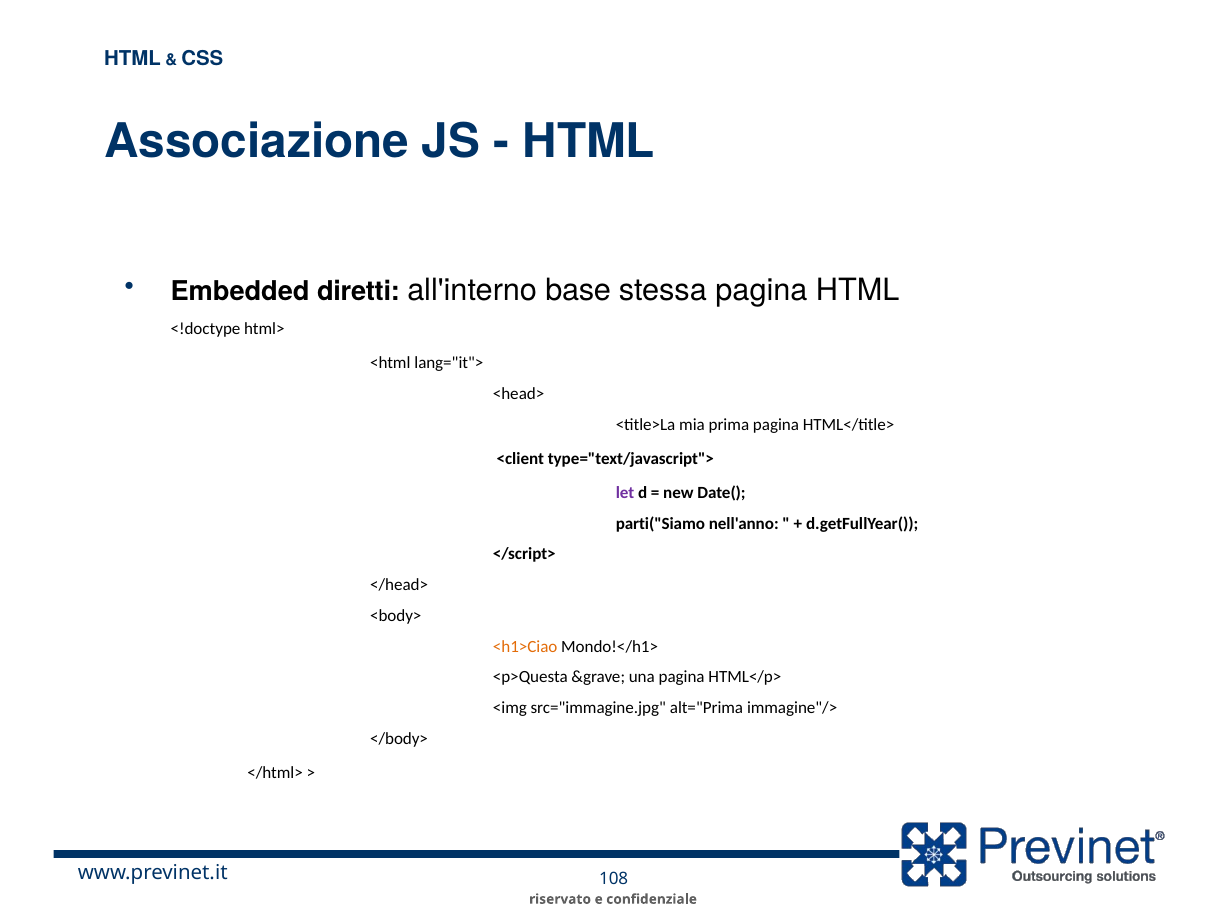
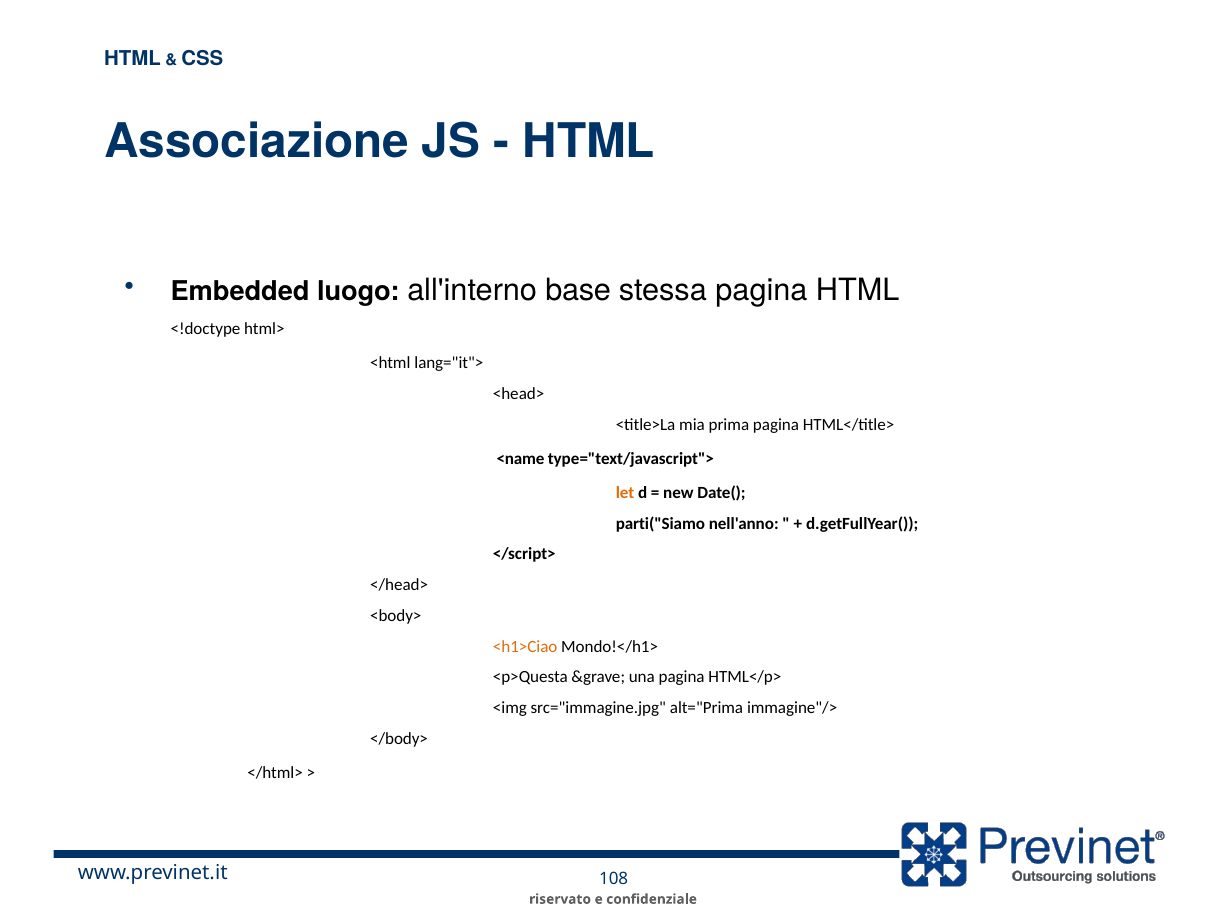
diretti: diretti -> luogo (358, 292)
<client: <client -> <name (520, 459)
let colour: purple -> orange (625, 493)
